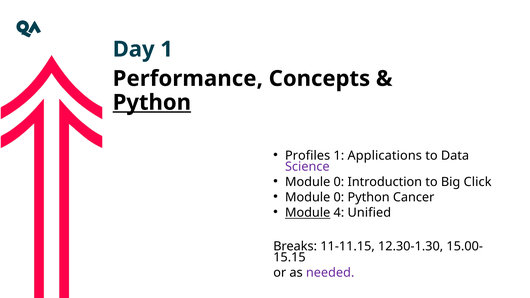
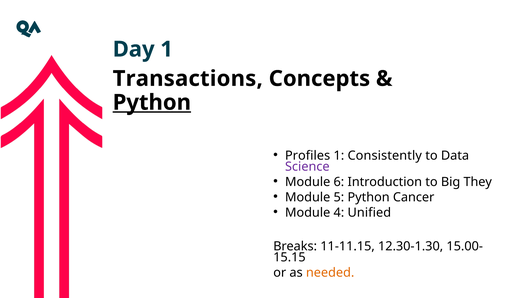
Performance: Performance -> Transactions (188, 79)
Applications: Applications -> Consistently (385, 156)
0: 0 -> 6 (339, 182)
Click: Click -> They (478, 182)
0: 0 -> 5 (339, 198)
Module underline: present -> none (308, 213)
needed colour: purple -> orange (330, 273)
